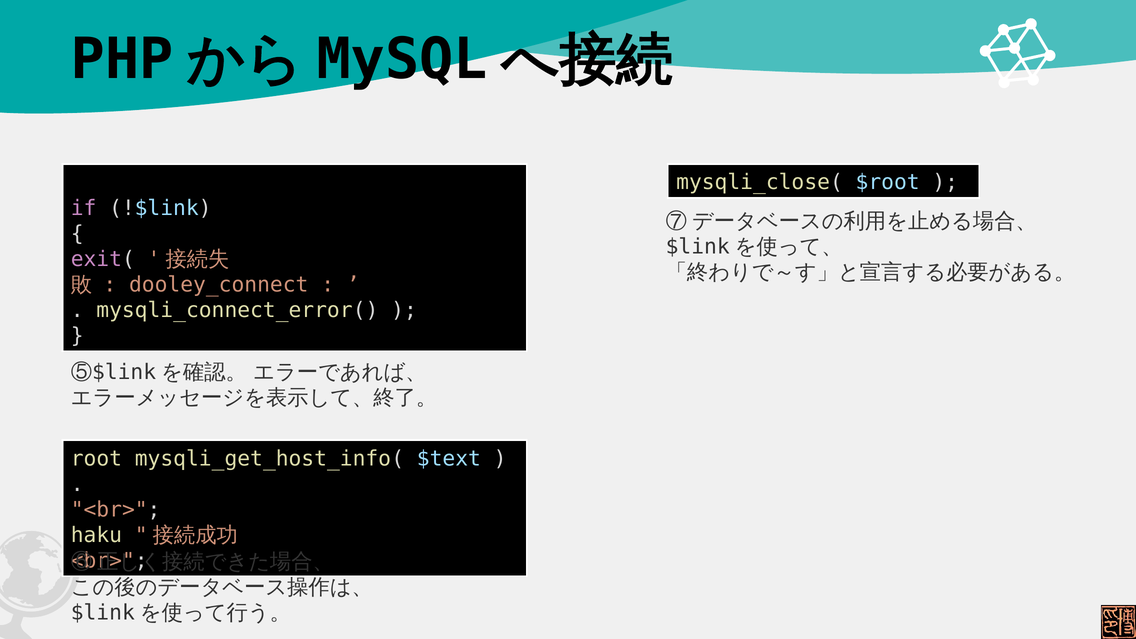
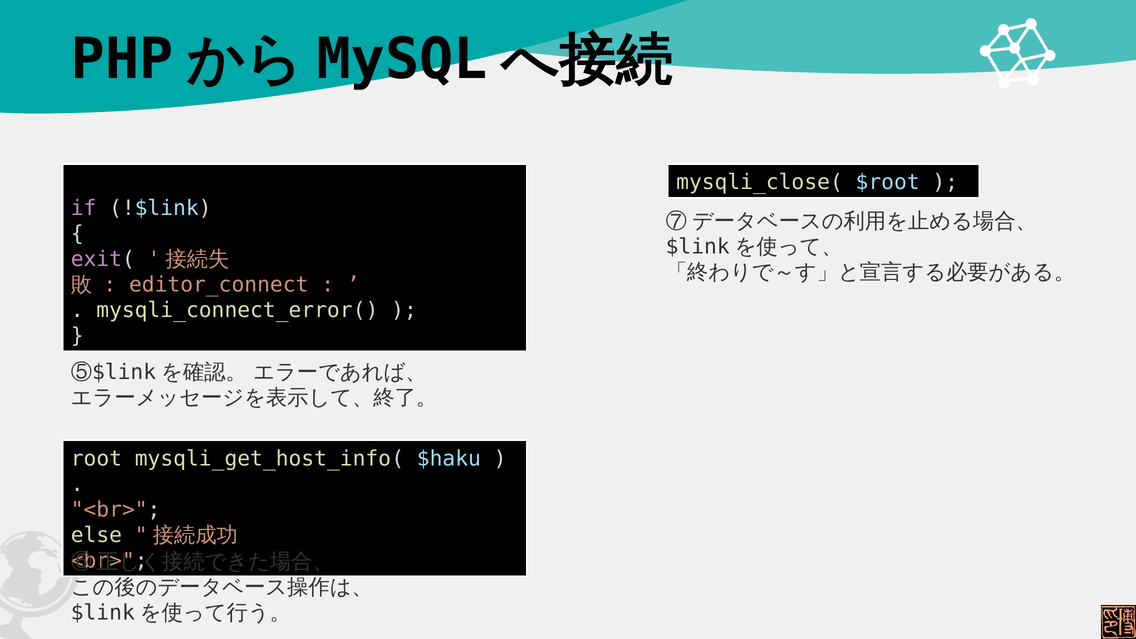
dooley_connect: dooley_connect -> editor_connect (219, 285)
$text: $text -> $haku (449, 458)
haku: haku -> else (96, 535)
